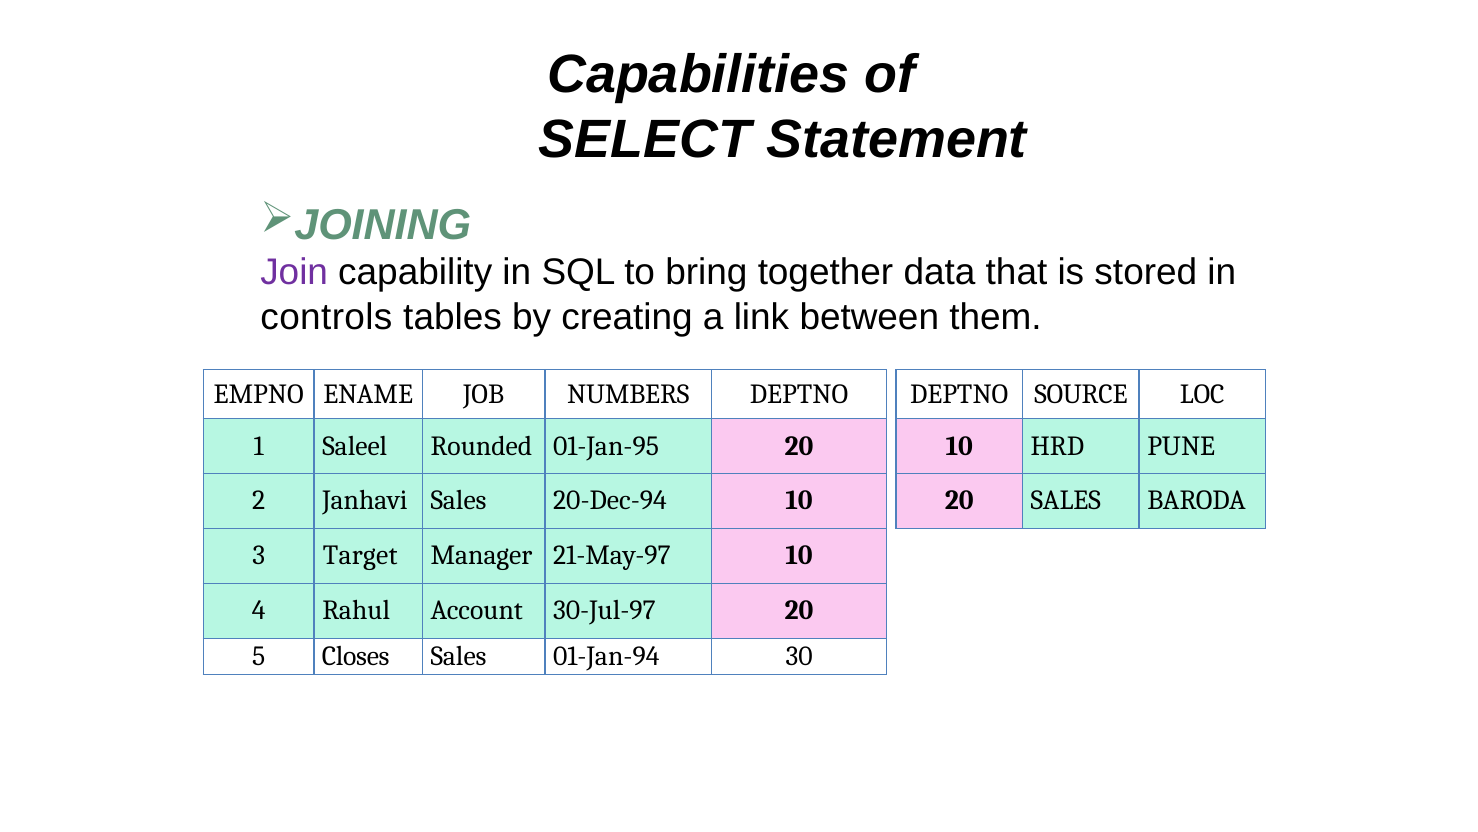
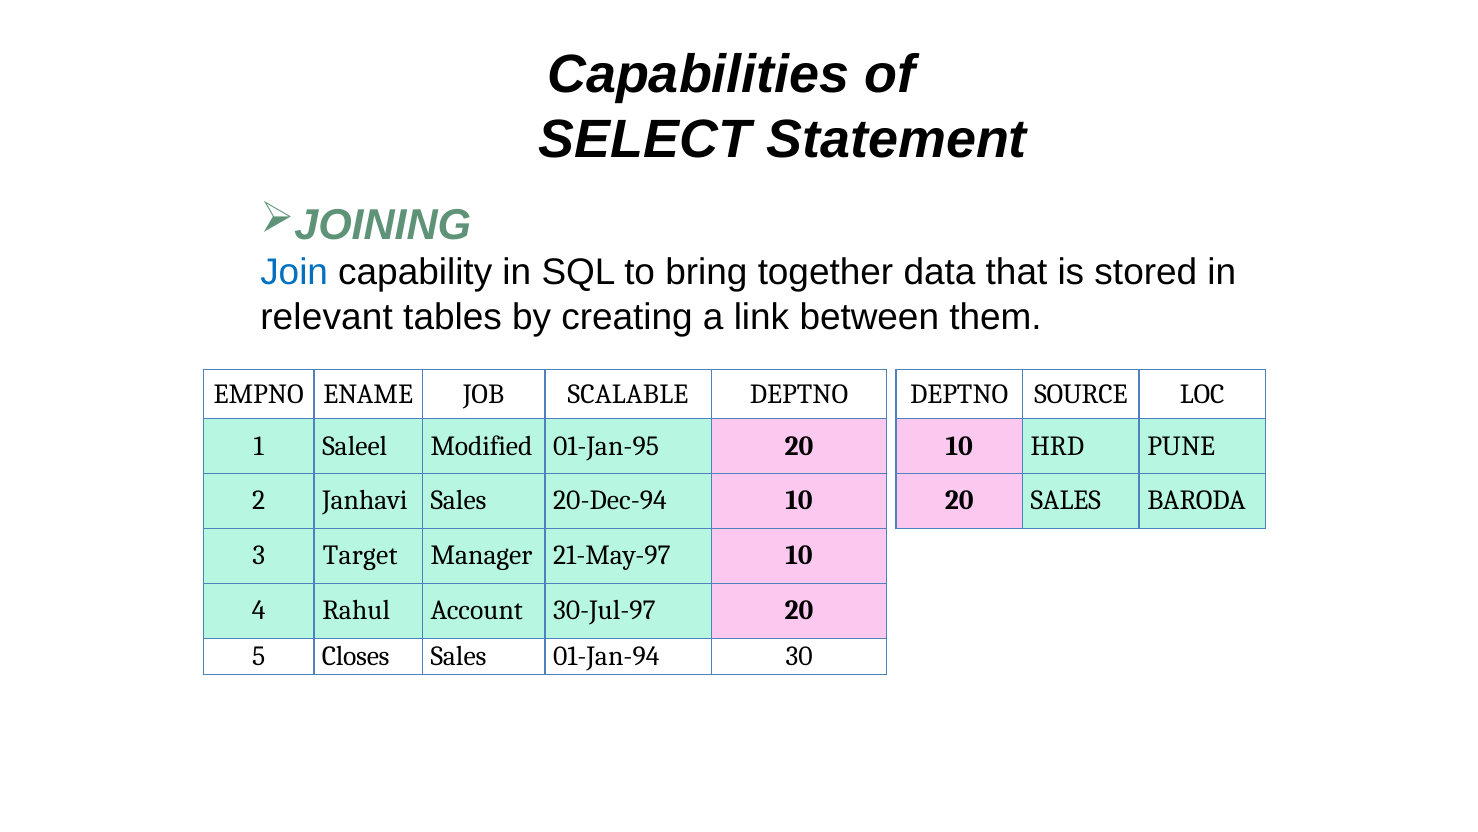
Join colour: purple -> blue (294, 272)
controls: controls -> relevant (327, 317)
NUMBERS: NUMBERS -> SCALABLE (628, 394)
Rounded: Rounded -> Modified (481, 446)
